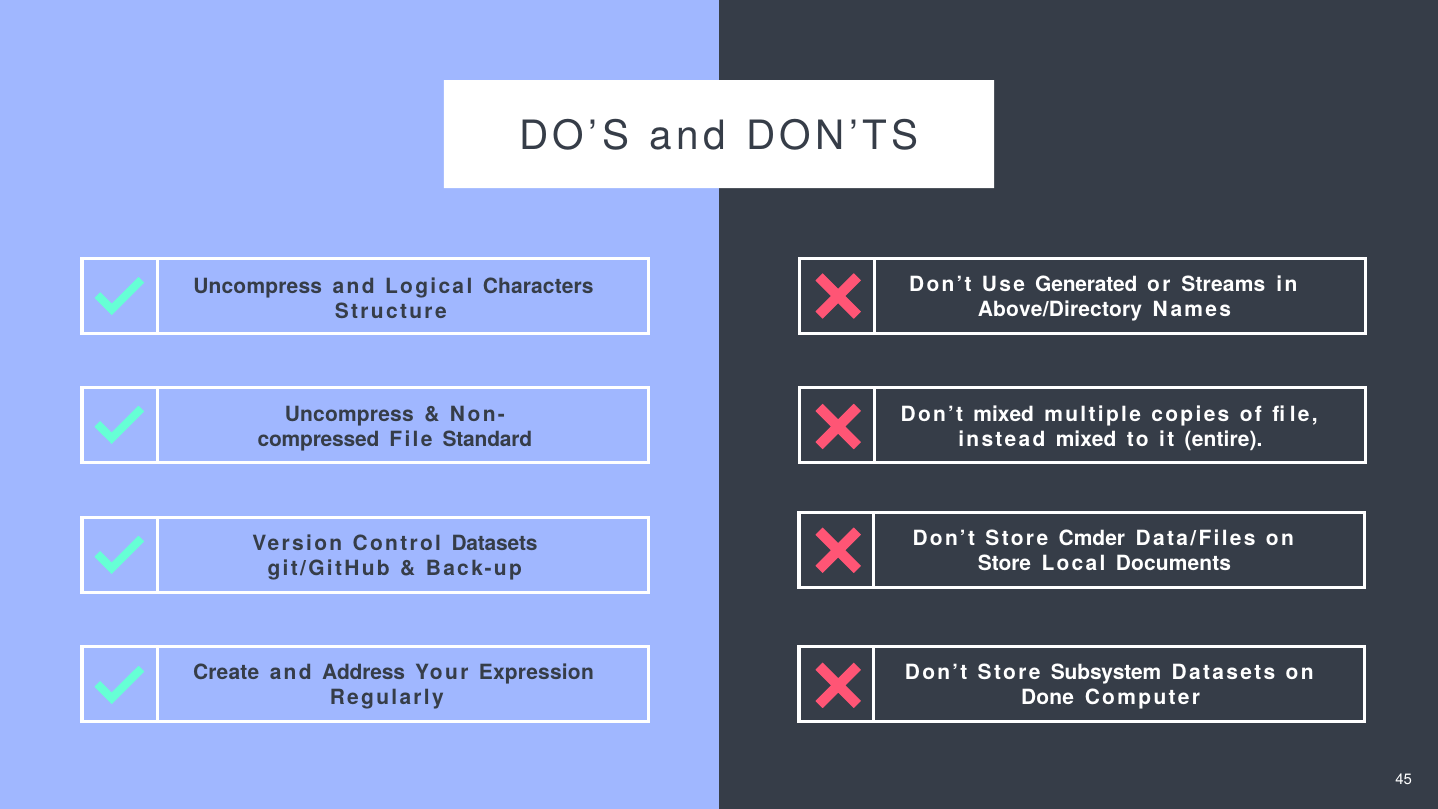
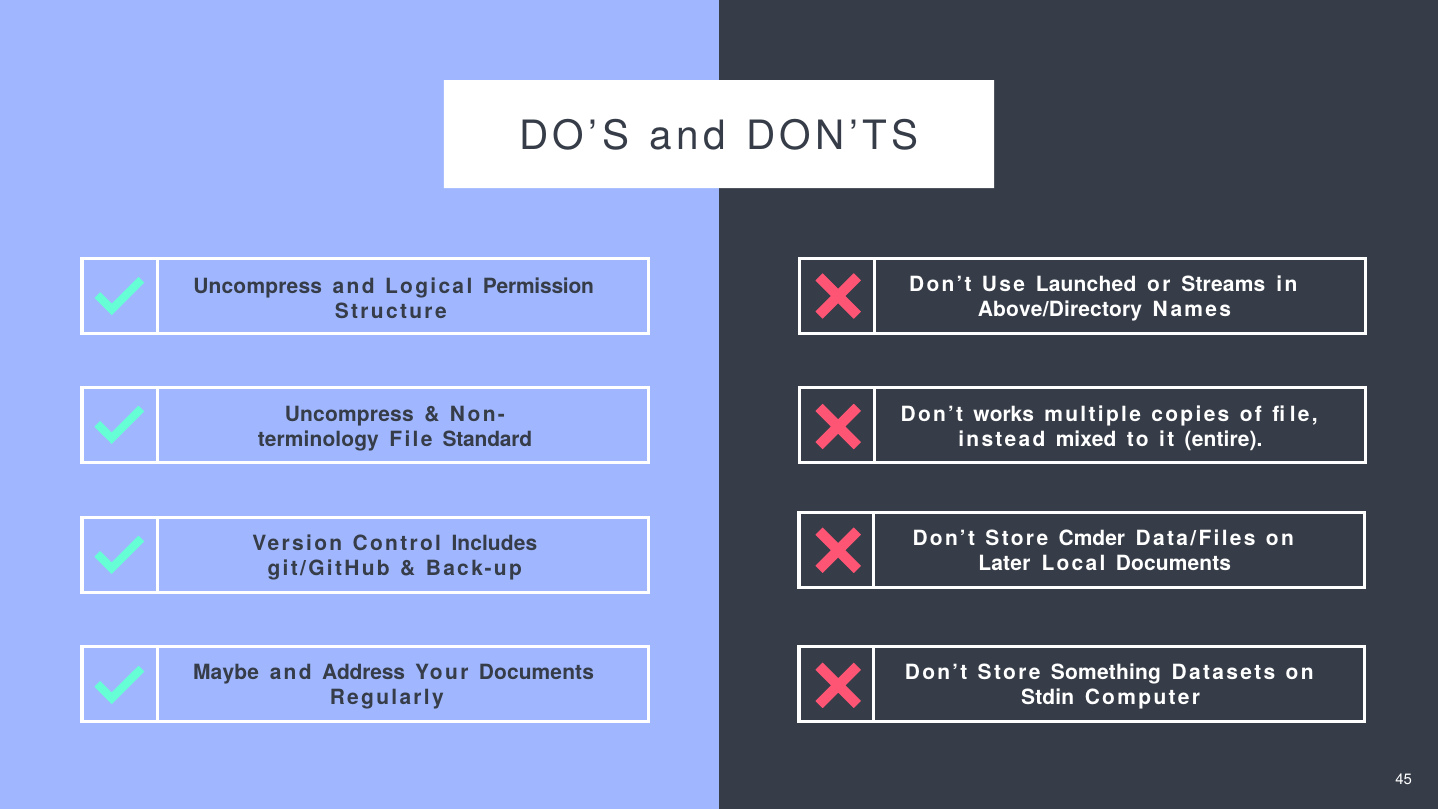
Generated: Generated -> Launched (1086, 285)
Characters: Characters -> Permission (538, 286)
Don’t mixed: mixed -> works (1004, 415)
compressed: compressed -> terminology (318, 440)
Control Datasets: Datasets -> Includes (494, 544)
Store: Store -> Later (1004, 564)
Create: Create -> Maybe (226, 673)
Your Expression: Expression -> Documents (536, 673)
Subsystem: Subsystem -> Something (1106, 673)
Done: Done -> Stdin (1048, 698)
